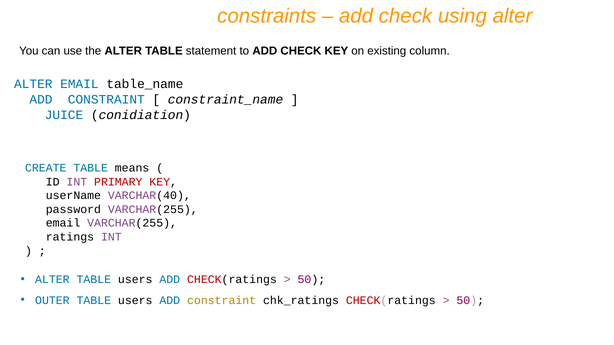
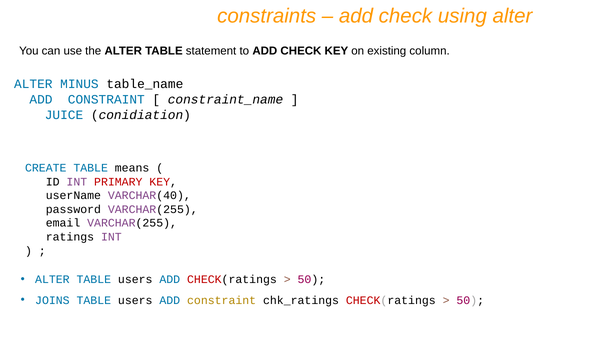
ALTER EMAIL: EMAIL -> MINUS (79, 84)
OUTER: OUTER -> JOINS (52, 301)
